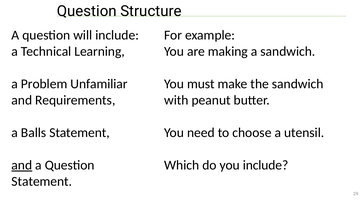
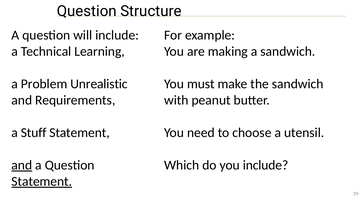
Unfamiliar: Unfamiliar -> Unrealistic (99, 84)
Balls: Balls -> Stuff (34, 133)
Statement underline: none -> present (42, 181)
